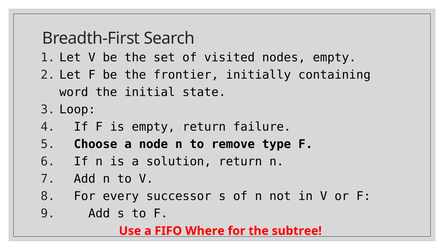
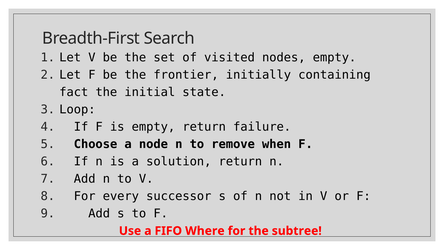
word: word -> fact (74, 92)
type: type -> when (277, 144)
